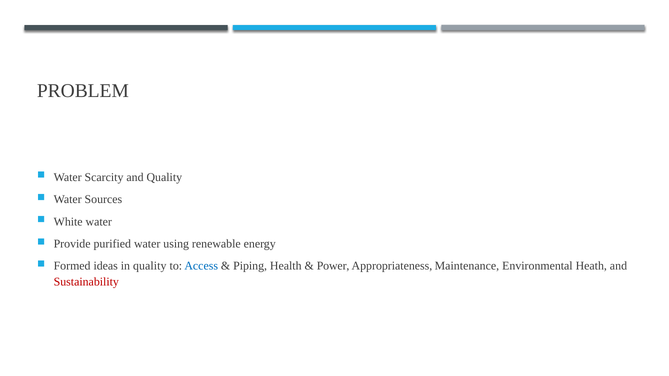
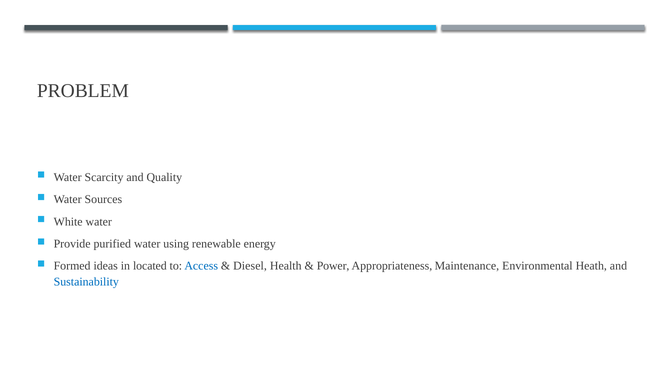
in quality: quality -> located (150, 266)
Piping: Piping -> Diesel (250, 266)
Sustainability colour: red -> blue (86, 282)
